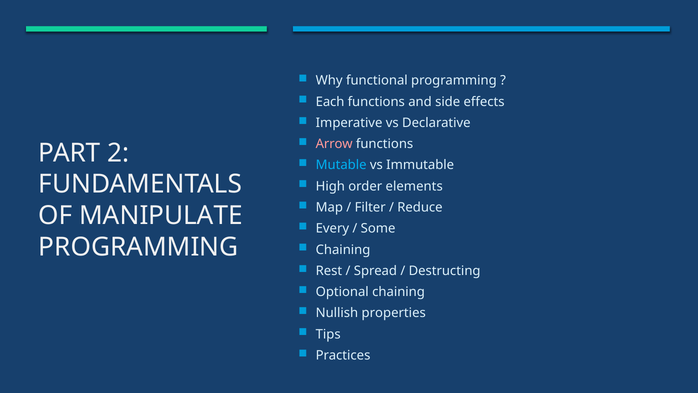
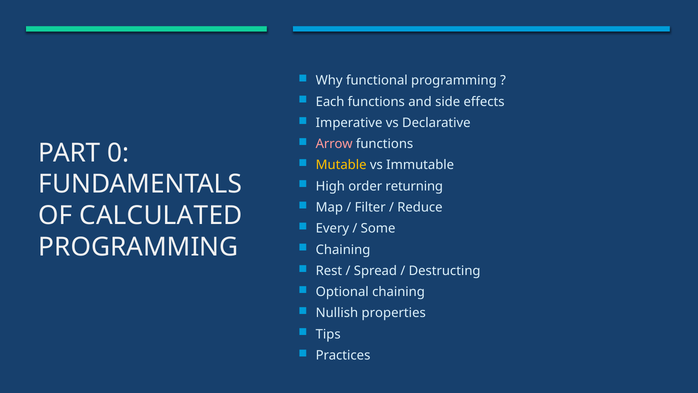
2: 2 -> 0 (118, 153)
Mutable colour: light blue -> yellow (341, 165)
elements: elements -> returning (414, 186)
MANIPULATE: MANIPULATE -> CALCULATED (161, 216)
